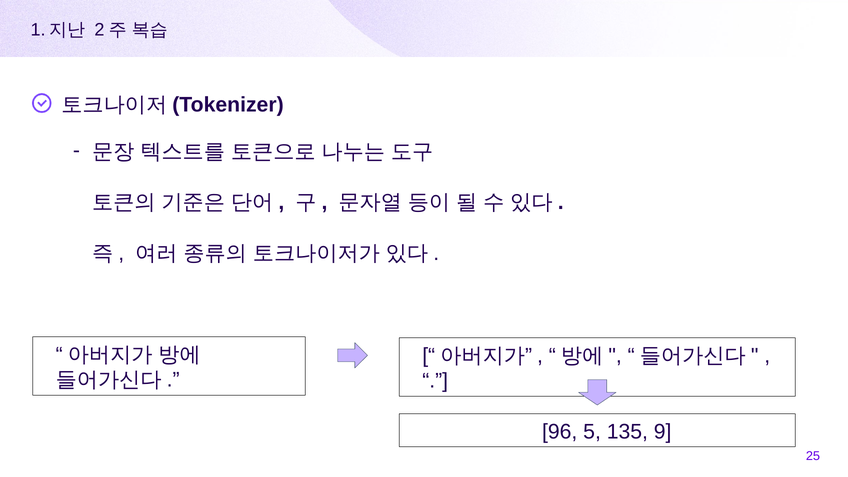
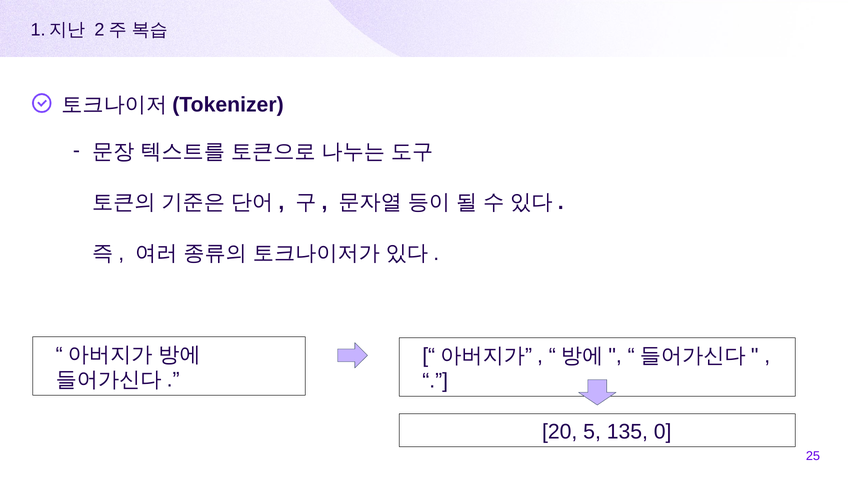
96: 96 -> 20 (560, 432)
9: 9 -> 0 (663, 432)
